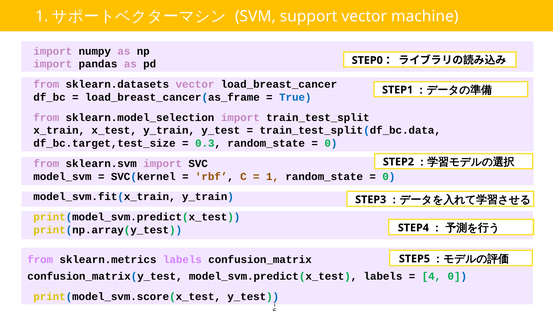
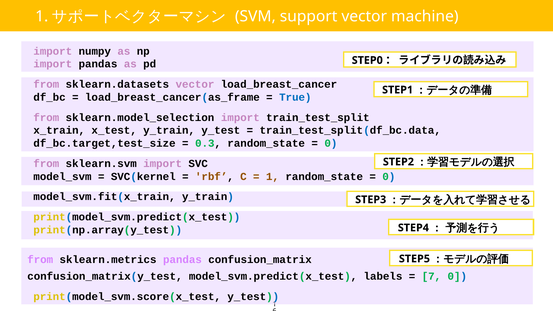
sklearn.metrics labels: labels -> pandas (182, 260)
4: 4 -> 7 (431, 276)
